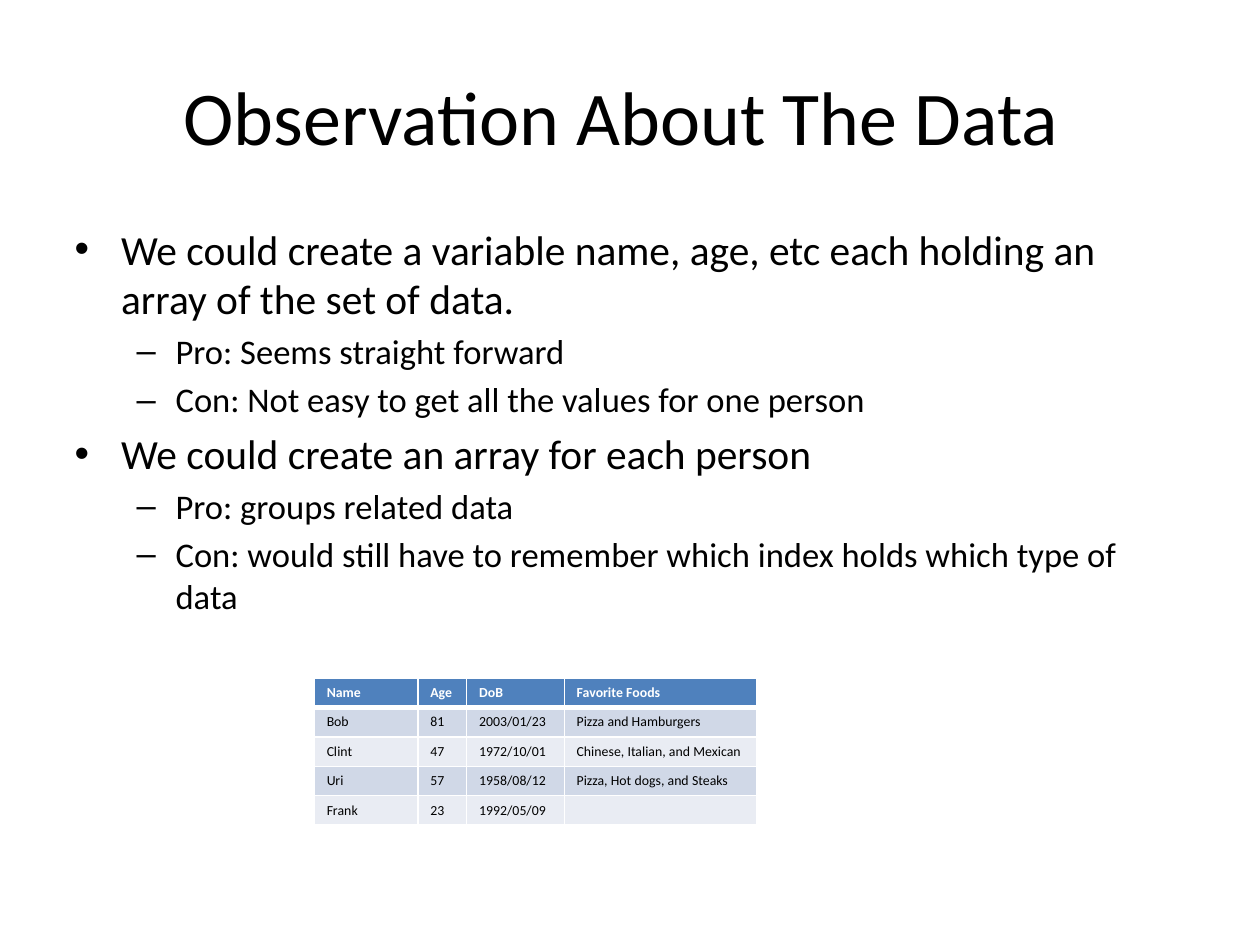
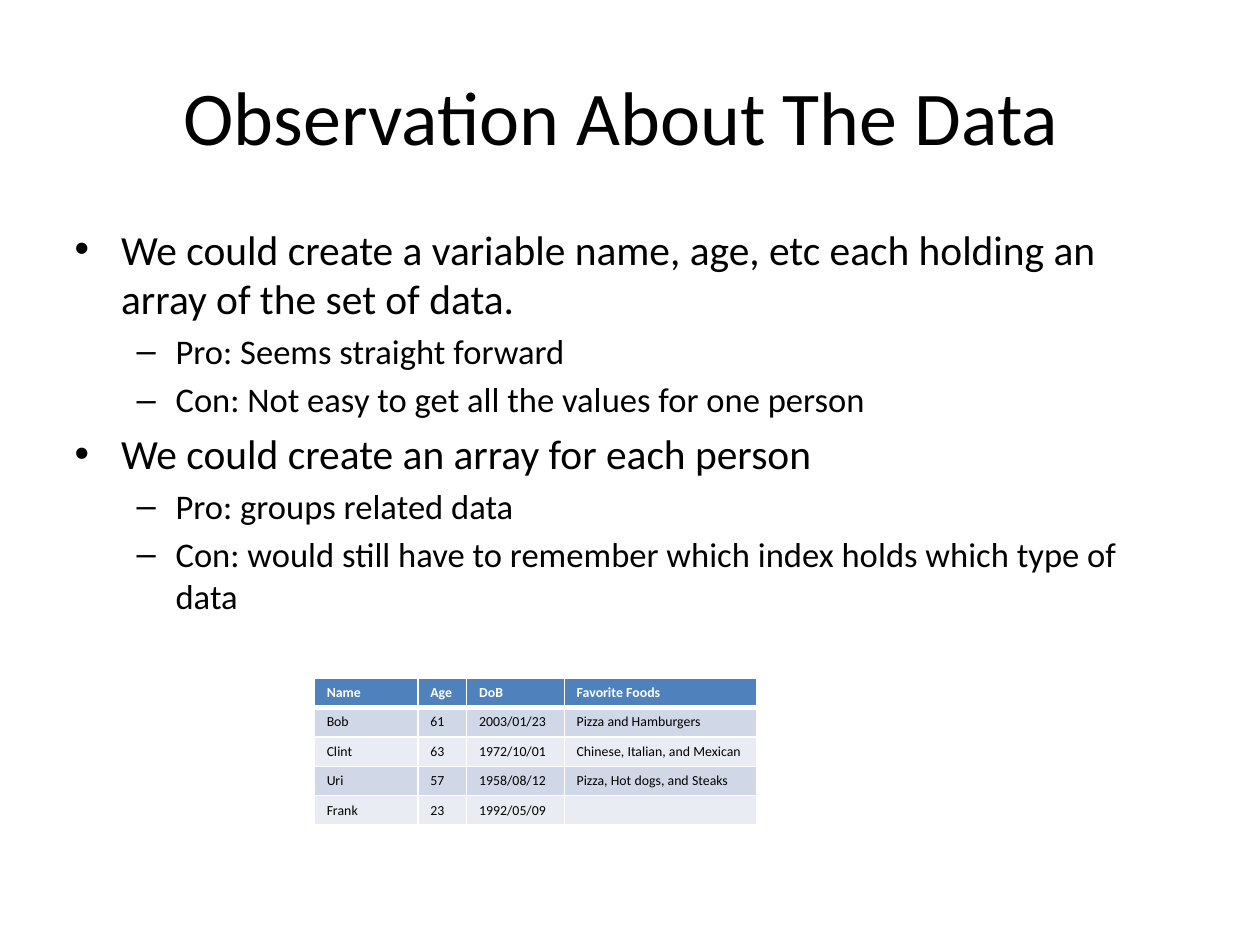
81: 81 -> 61 (437, 723)
47: 47 -> 63 (437, 752)
